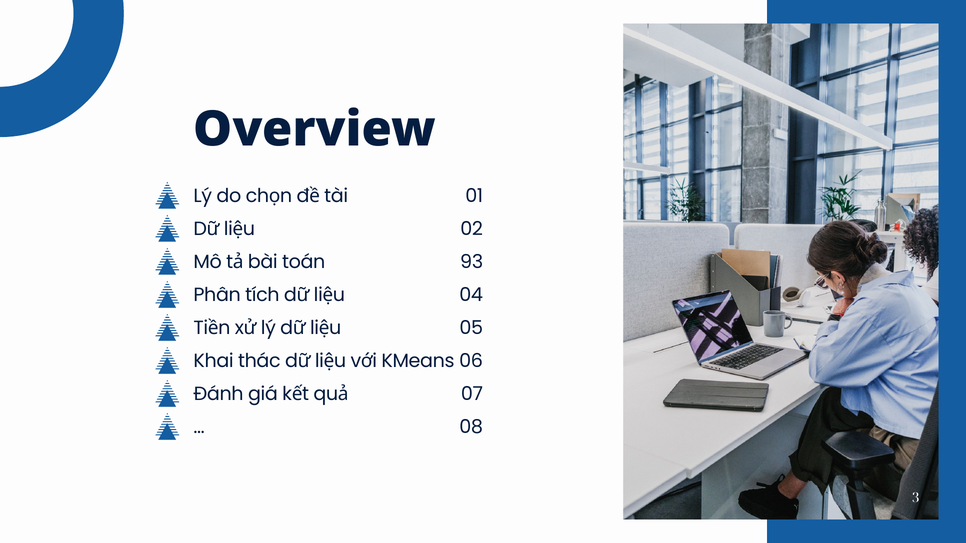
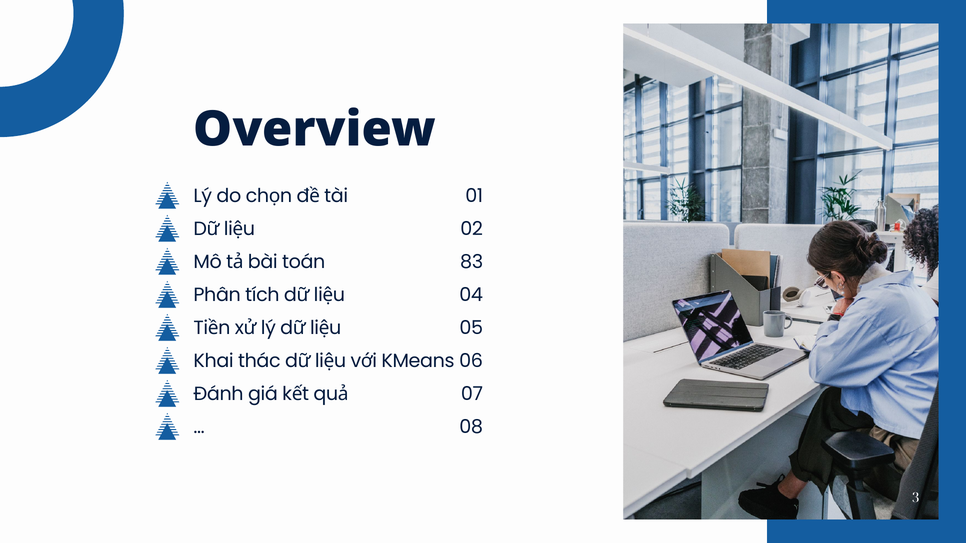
93: 93 -> 83 (472, 262)
